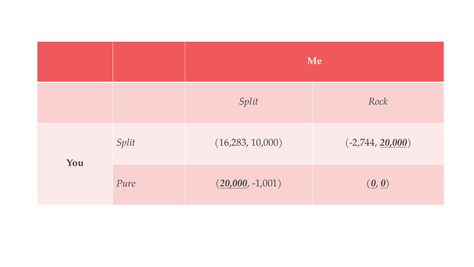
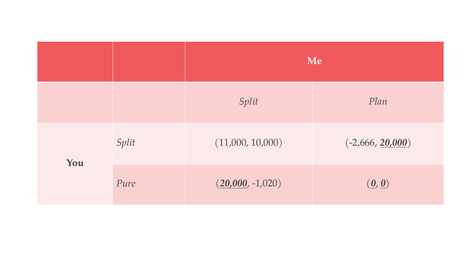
Rock: Rock -> Plan (378, 102)
16,283: 16,283 -> 11,000 (232, 142)
-2,744: -2,744 -> -2,666 (361, 142)
-1,001: -1,001 -> -1,020 (267, 183)
